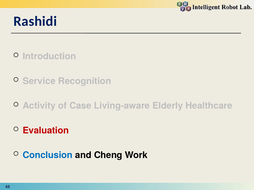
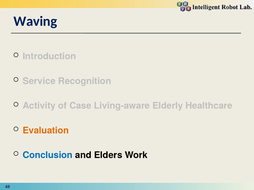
Rashidi: Rashidi -> Waving (35, 21)
Evaluation colour: red -> orange (46, 131)
Cheng: Cheng -> Elders (108, 156)
